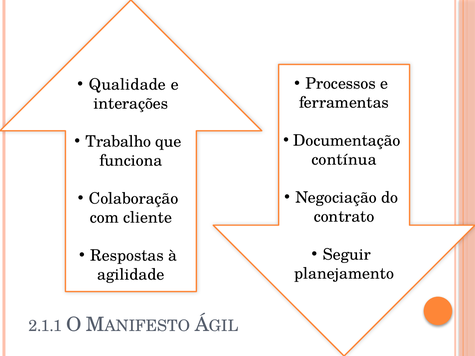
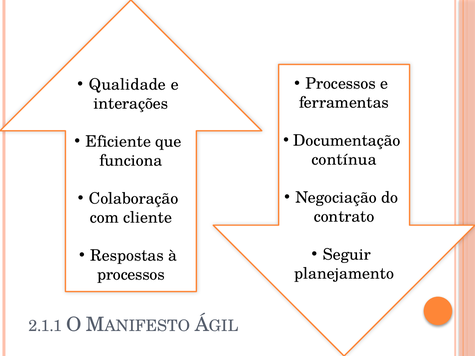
Trabalho: Trabalho -> Eficiente (118, 142)
agilidade: agilidade -> processos (131, 275)
